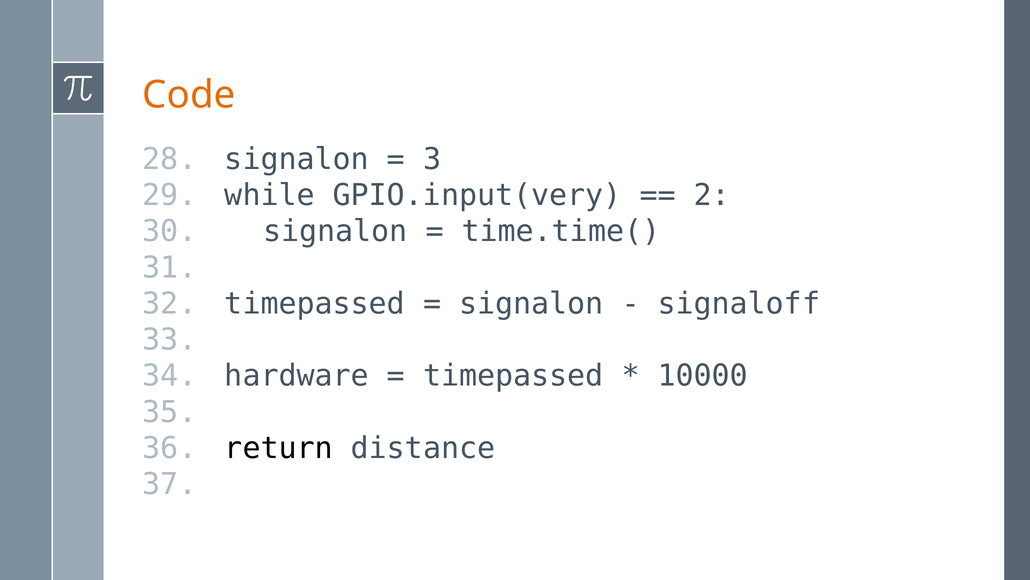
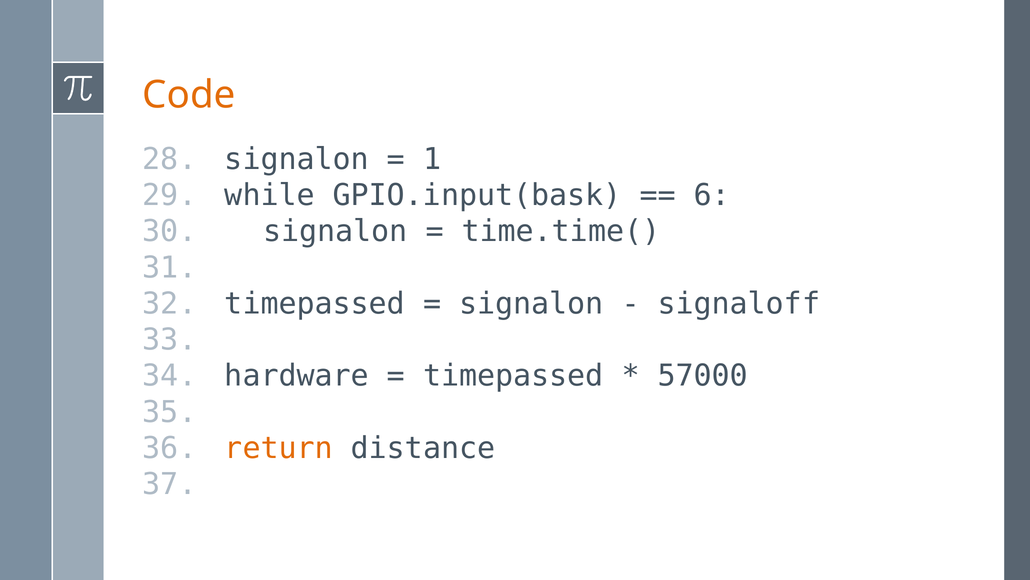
3: 3 -> 1 (432, 159)
GPIO.input(very: GPIO.input(very -> GPIO.input(bask (477, 195)
2: 2 -> 6 (712, 195)
10000: 10000 -> 57000 (703, 376)
return colour: black -> orange (279, 448)
